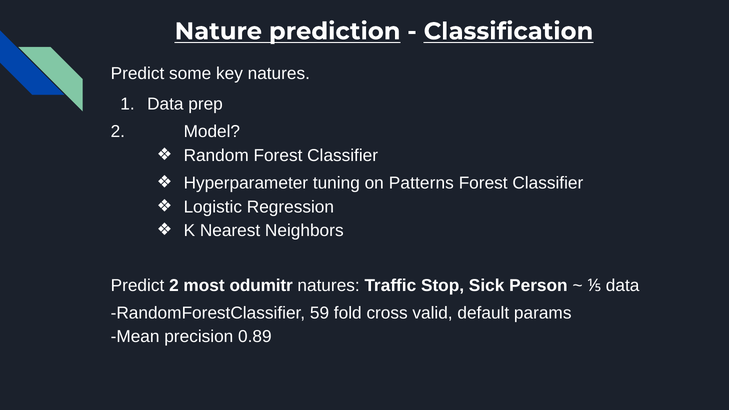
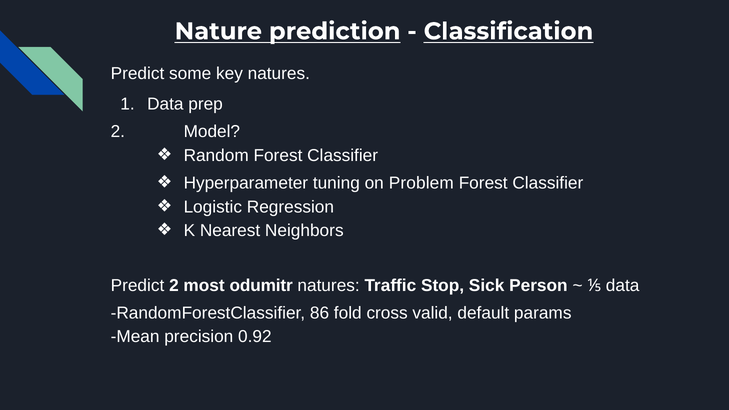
Patterns: Patterns -> Problem (421, 183)
59: 59 -> 86 (320, 313)
0.89: 0.89 -> 0.92 (255, 336)
